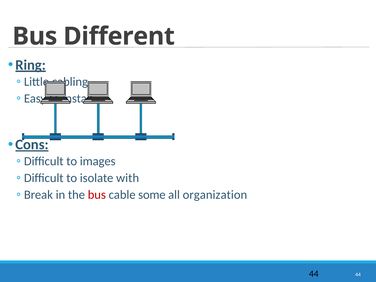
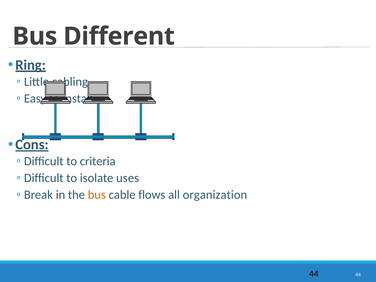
images: images -> criteria (98, 161)
with: with -> uses (128, 178)
bus colour: red -> orange (97, 195)
some: some -> flows (152, 195)
